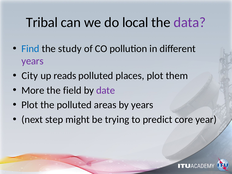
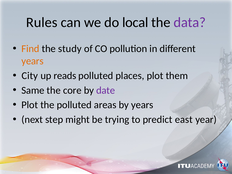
Tribal: Tribal -> Rules (42, 22)
Find colour: blue -> orange (30, 49)
years colour: purple -> orange (33, 61)
More: More -> Same (33, 90)
field: field -> core (72, 90)
core: core -> east (184, 120)
